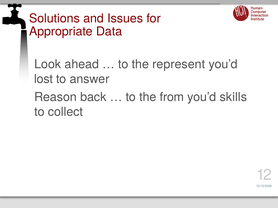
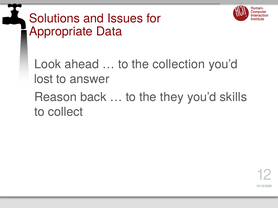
represent: represent -> collection (179, 64)
from: from -> they (172, 97)
